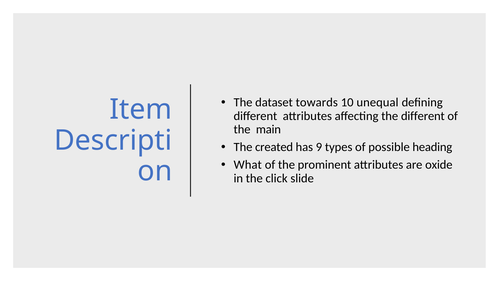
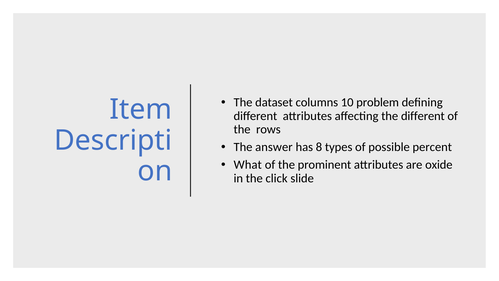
towards: towards -> columns (317, 102)
unequal: unequal -> problem (378, 102)
main: main -> rows (268, 129)
created: created -> answer (274, 147)
9: 9 -> 8 (319, 147)
heading: heading -> percent (432, 147)
